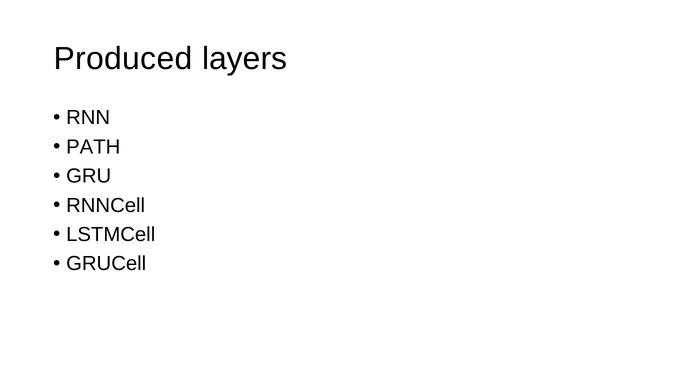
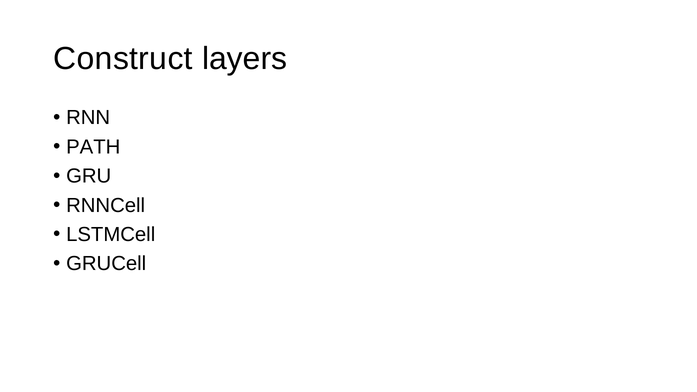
Produced: Produced -> Construct (123, 59)
